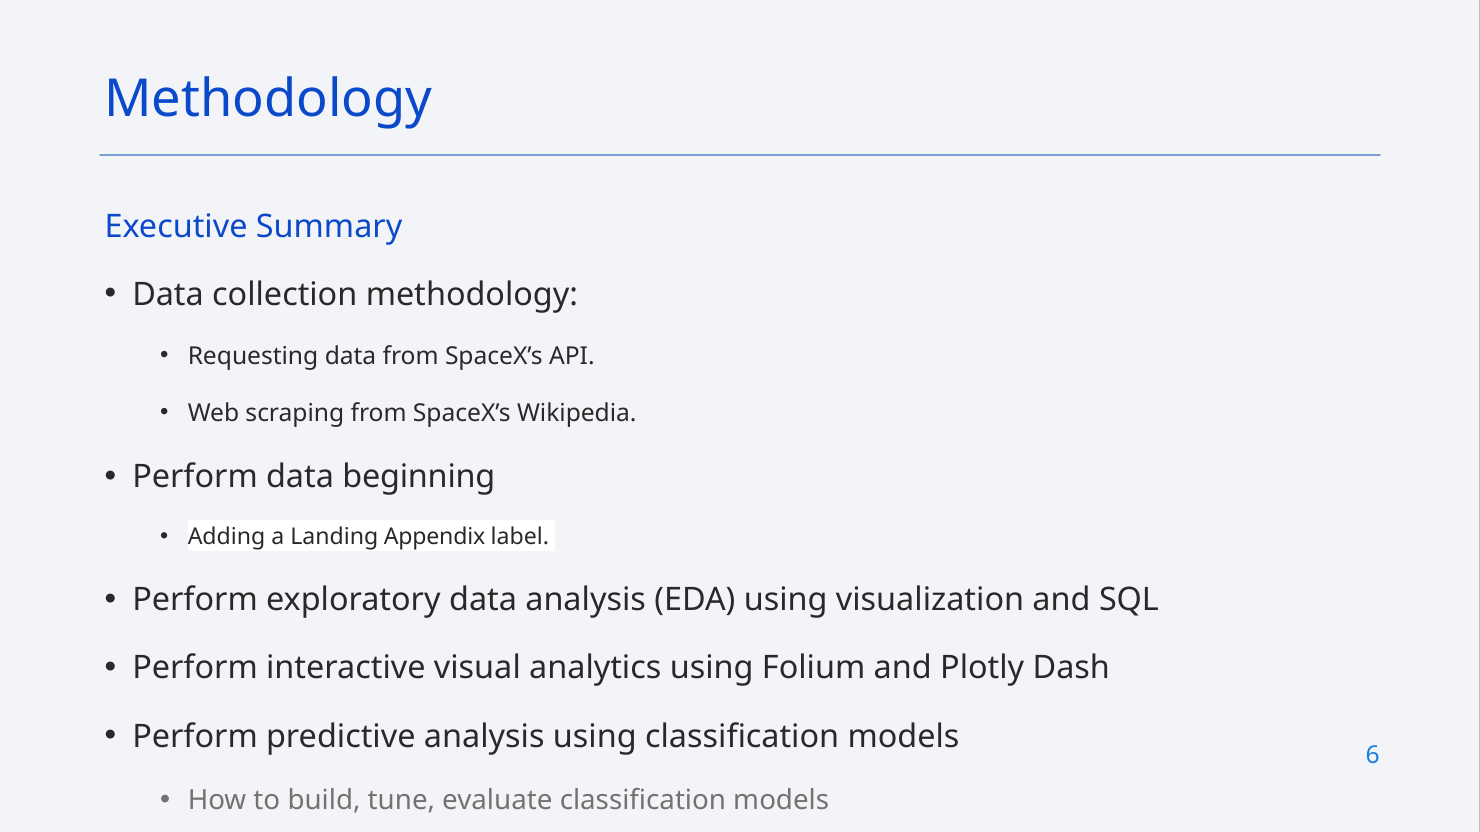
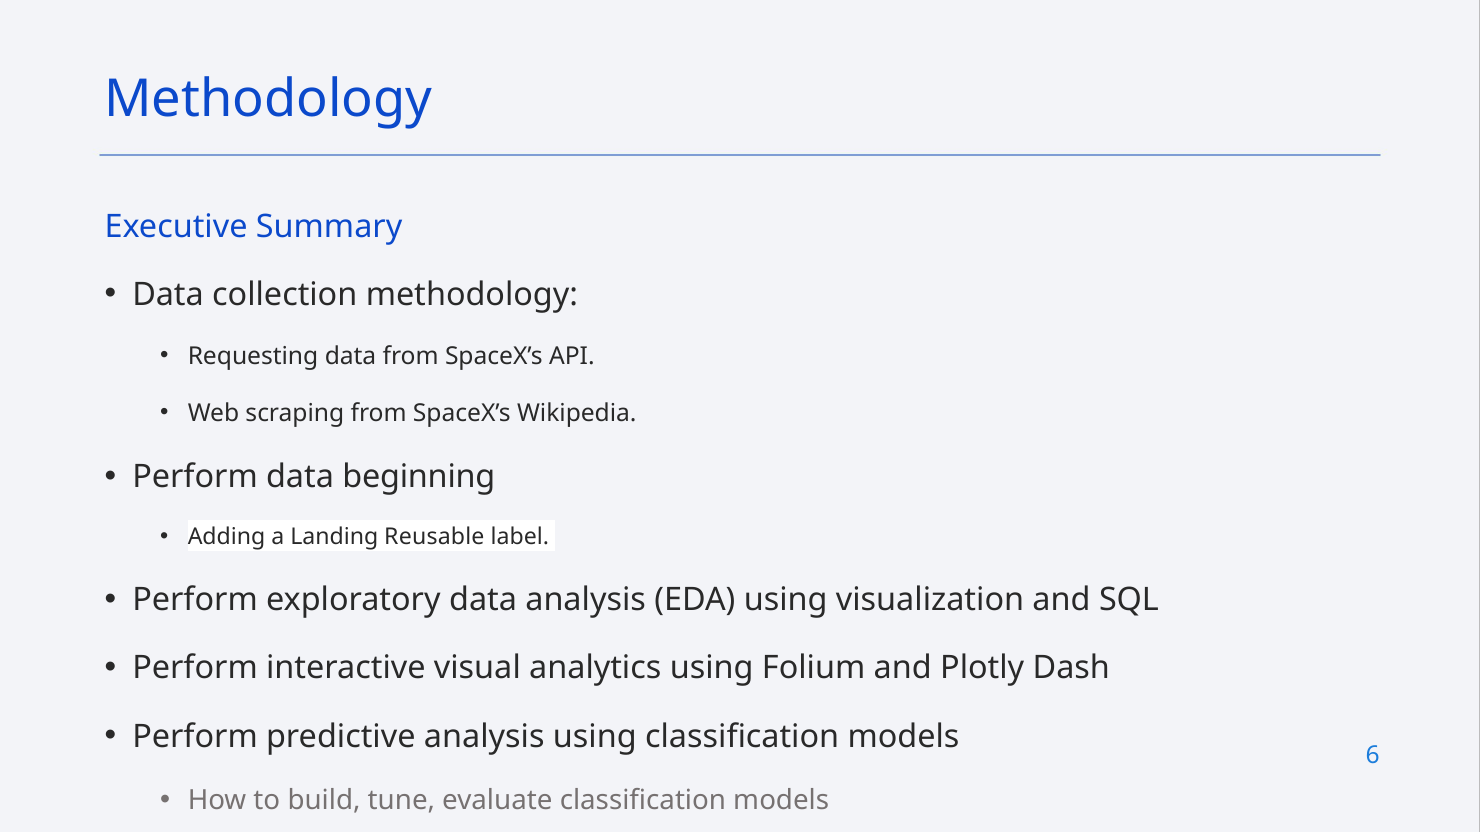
Appendix: Appendix -> Reusable (434, 537)
